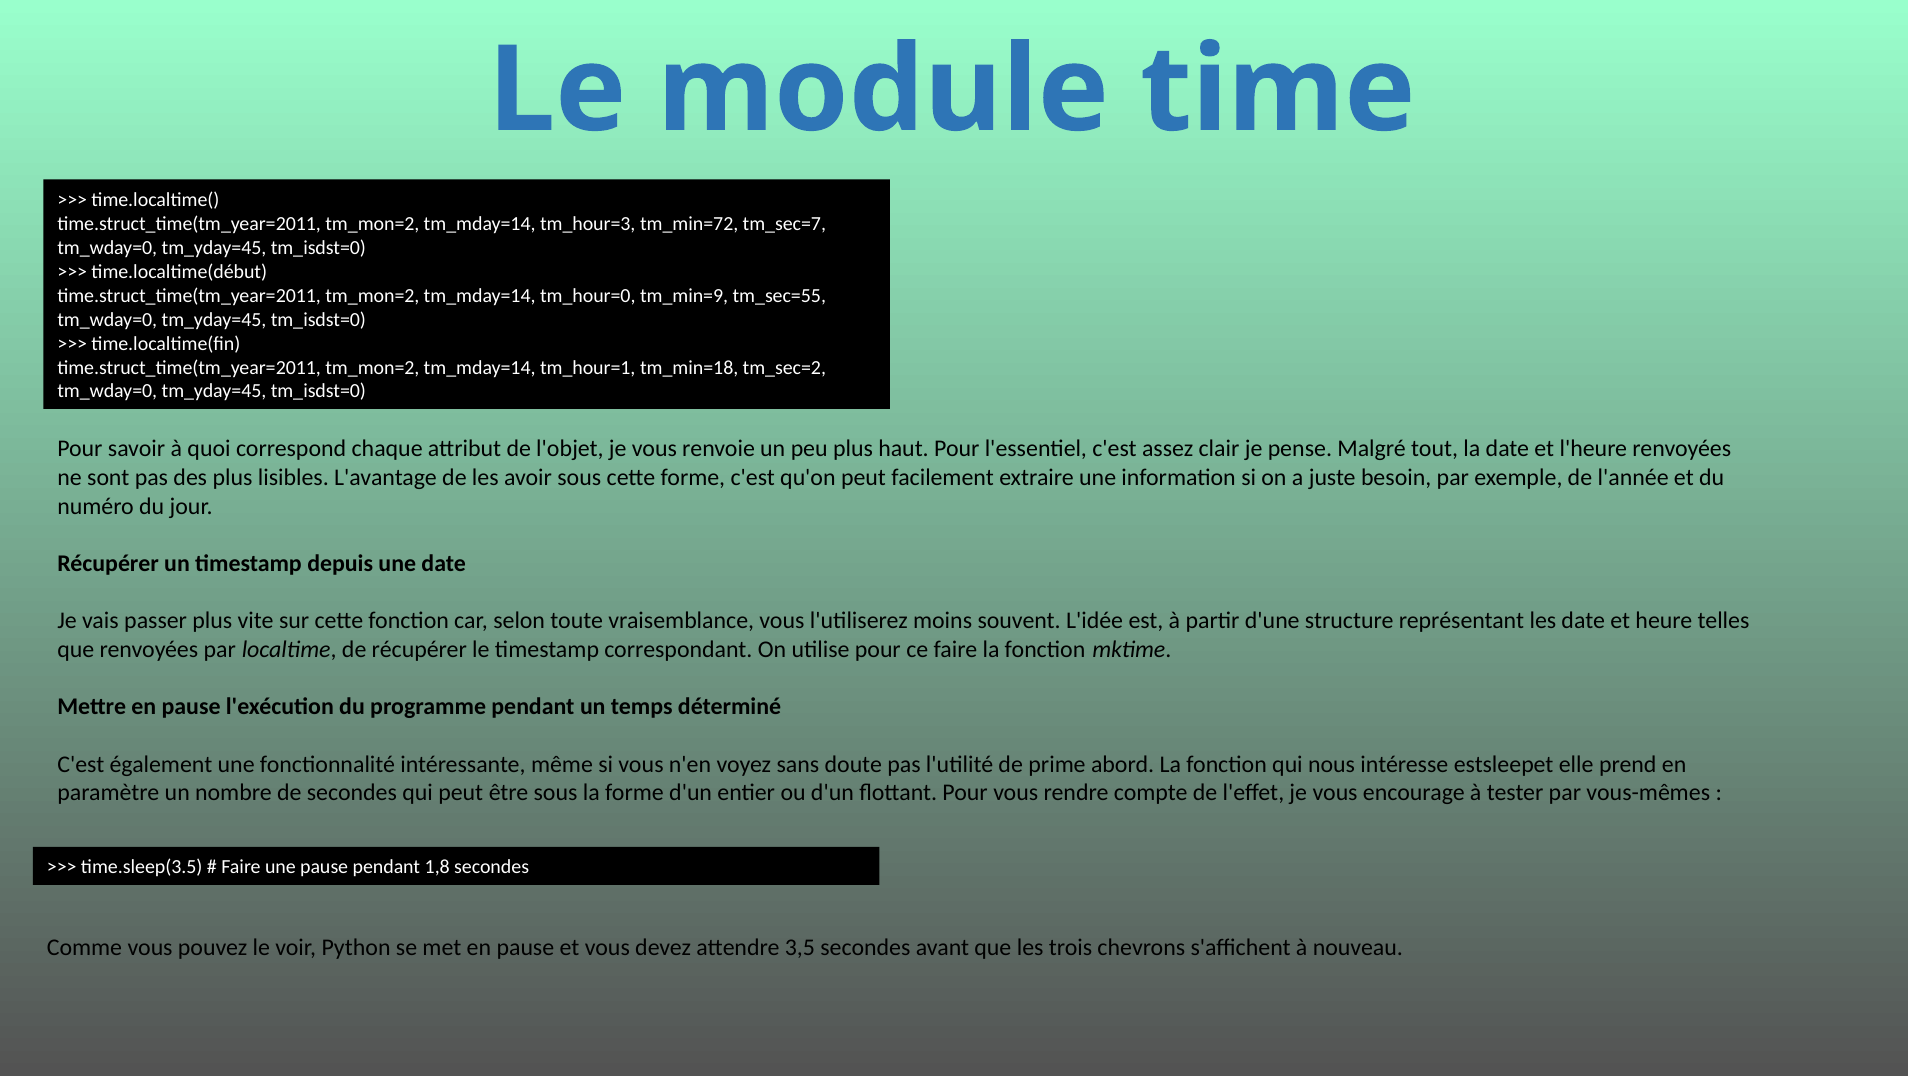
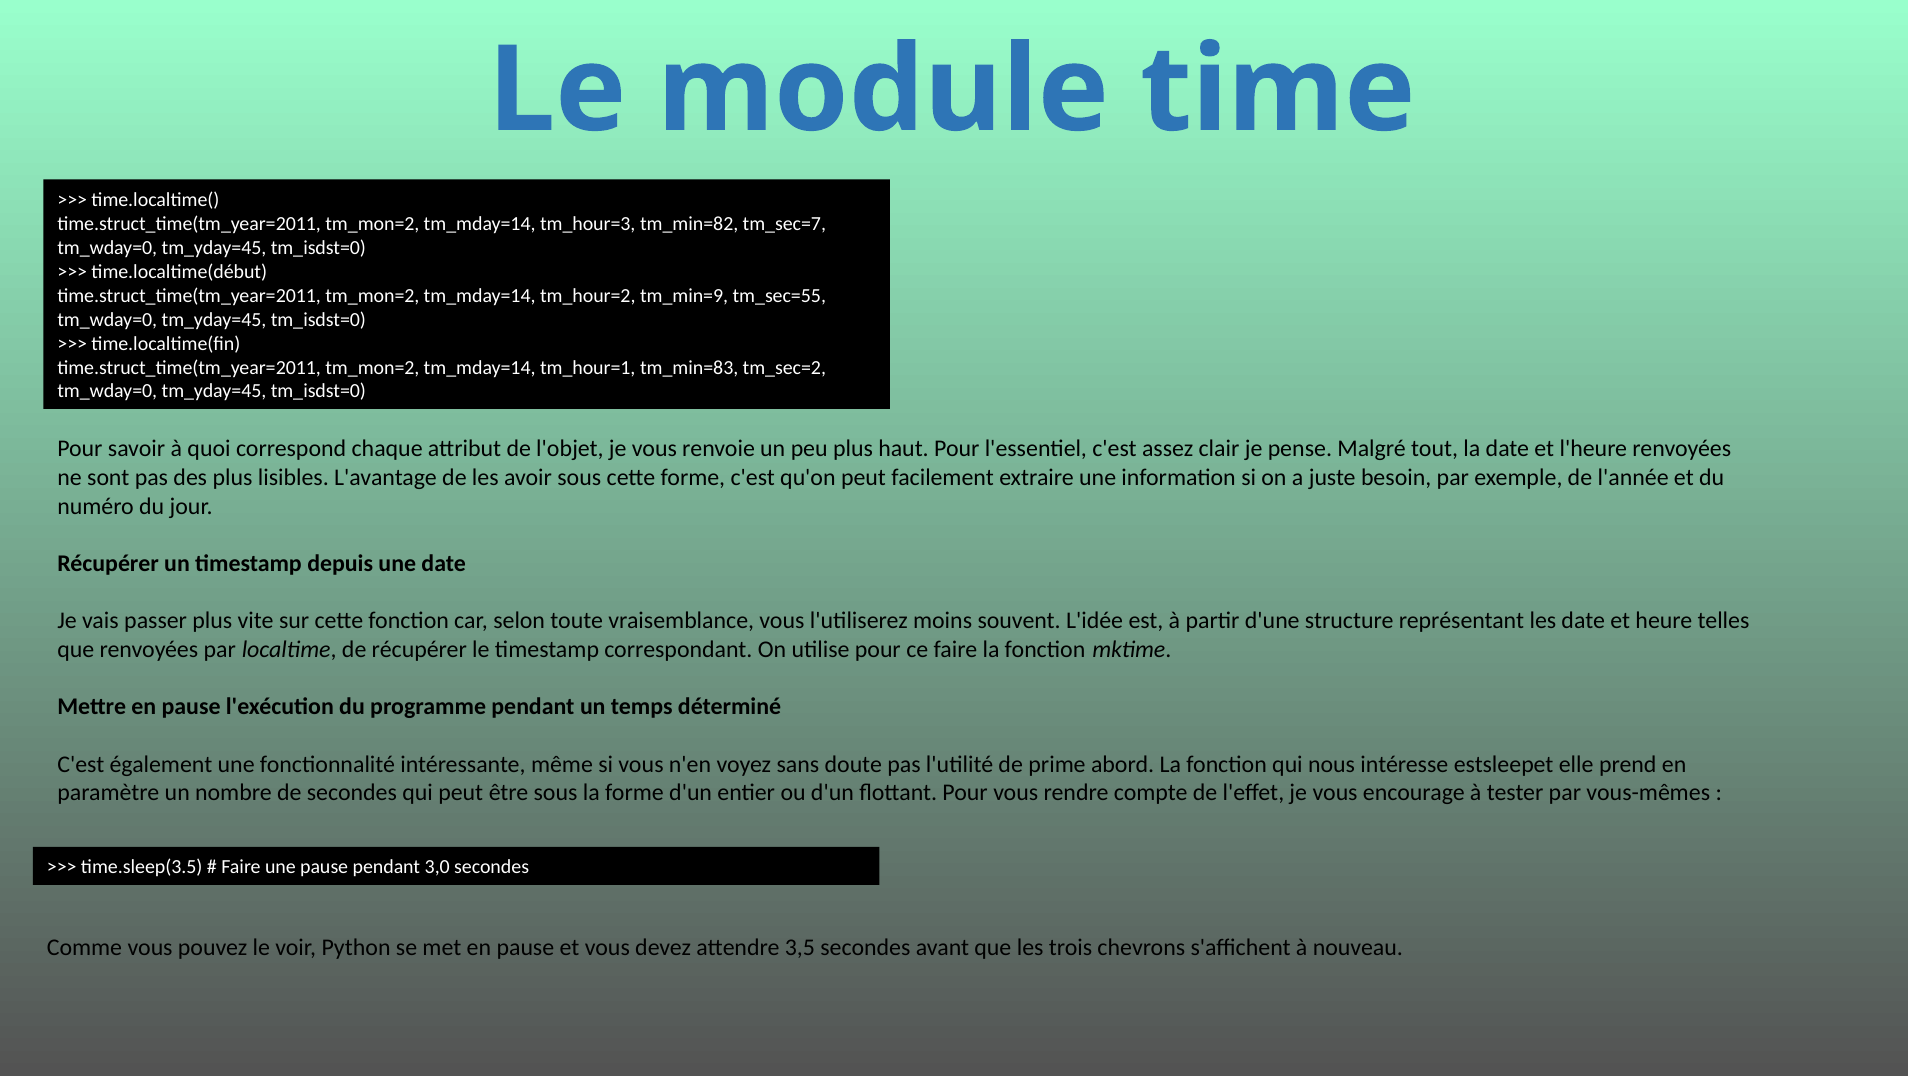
tm_min=72: tm_min=72 -> tm_min=82 (689, 224)
tm_hour=0: tm_hour=0 -> tm_hour=2 (588, 296)
tm_min=18: tm_min=18 -> tm_min=83 (689, 367)
1,8: 1,8 -> 3,0 (437, 867)
